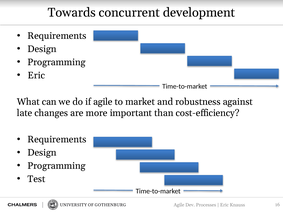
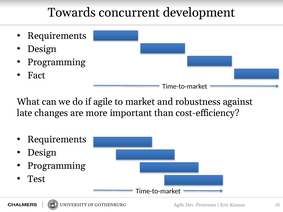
Eric: Eric -> Fact (36, 75)
